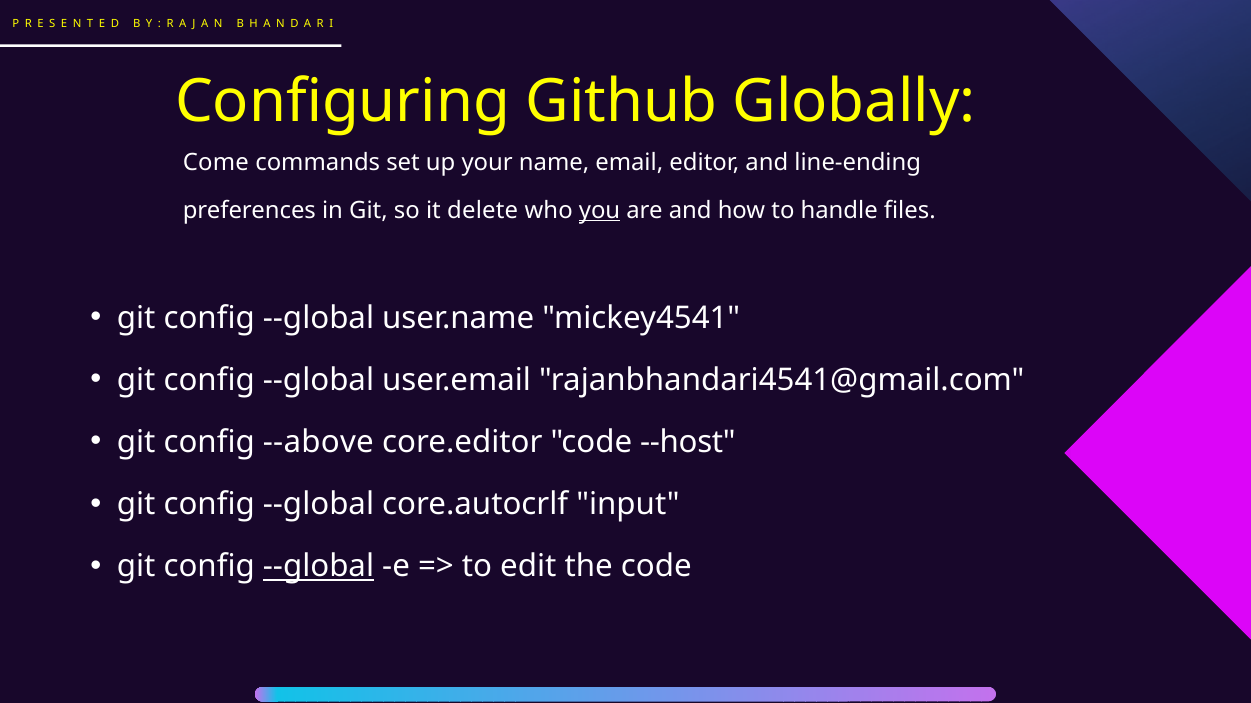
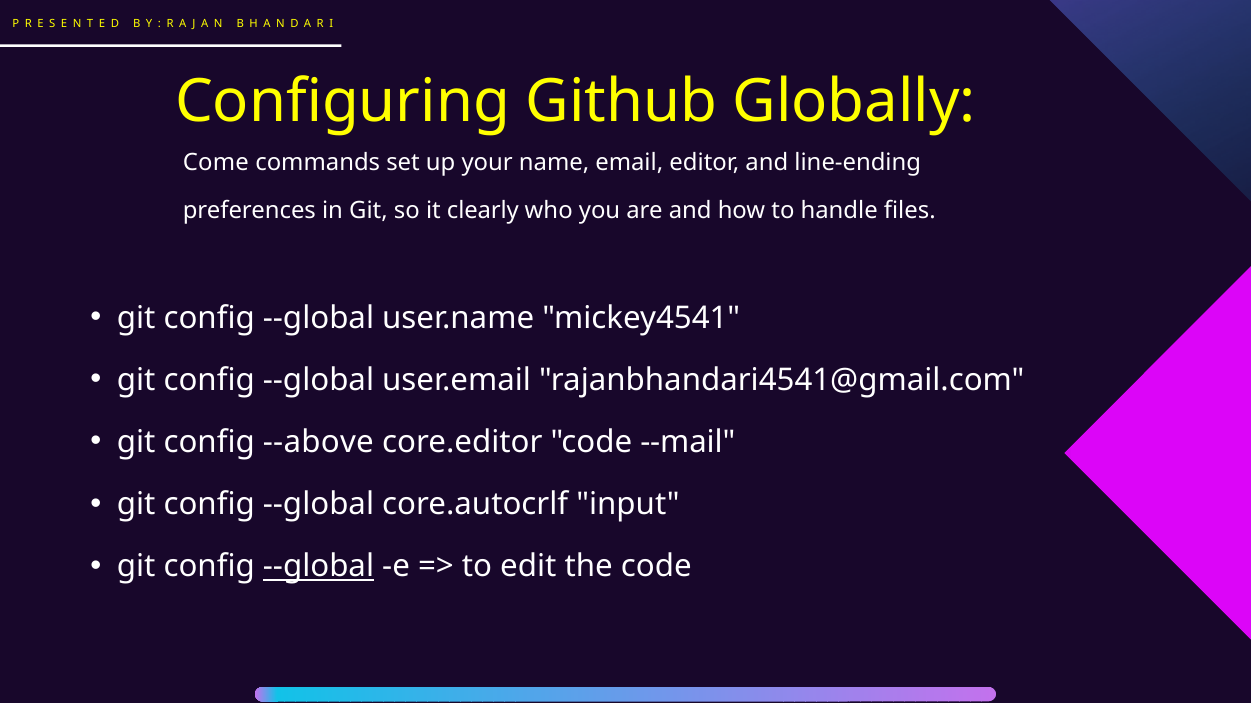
delete: delete -> clearly (483, 211)
you underline: present -> none (600, 211)
--host: --host -> --mail (688, 443)
